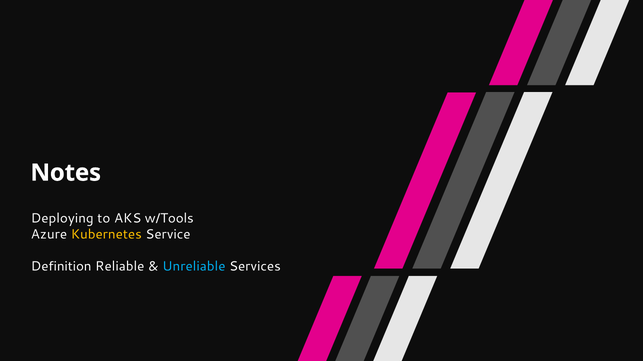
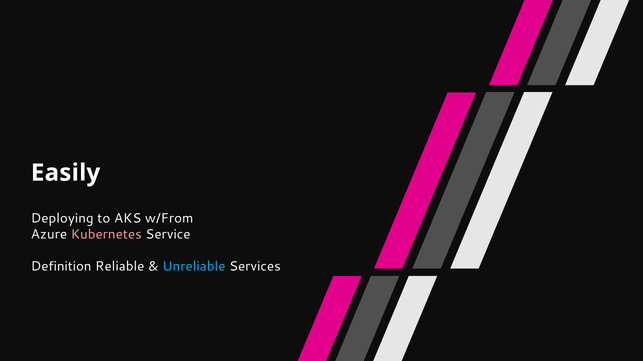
Notes: Notes -> Easily (66, 173)
w/Tools: w/Tools -> w/From (169, 219)
Kubernetes colour: yellow -> pink (106, 235)
